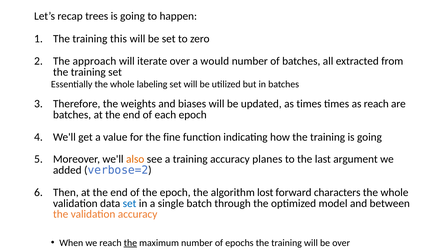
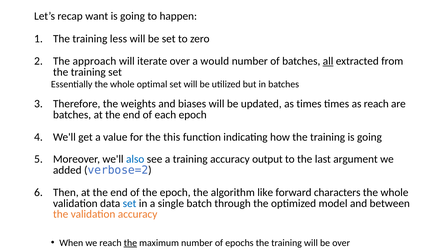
trees: trees -> want (97, 16)
this: this -> less (118, 39)
all underline: none -> present (328, 61)
labeling: labeling -> optimal (152, 84)
fine: fine -> this (172, 137)
also colour: orange -> blue (135, 159)
planes: planes -> output (267, 159)
lost: lost -> like (265, 192)
